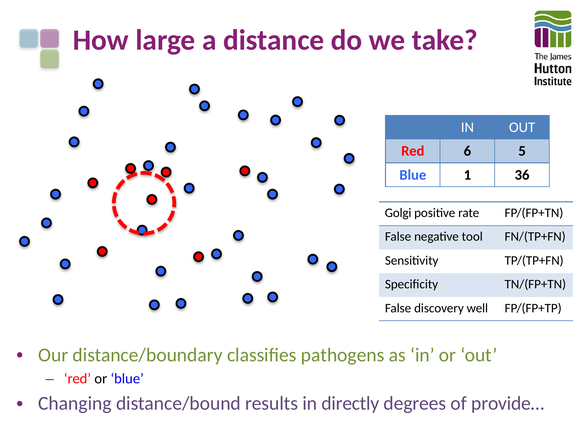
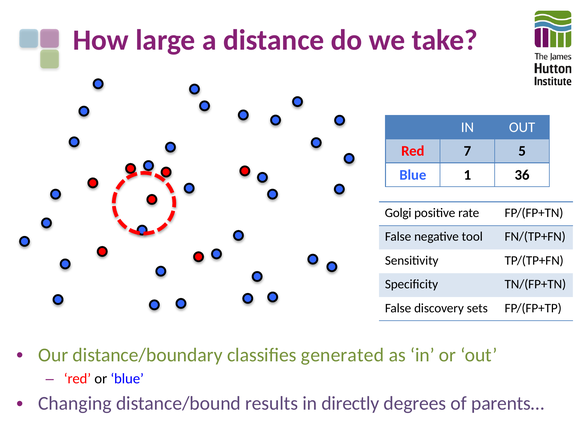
6: 6 -> 7 (467, 151)
well: well -> sets (477, 308)
pathogens: pathogens -> generated (343, 354)
provide…: provide… -> parents… (508, 403)
